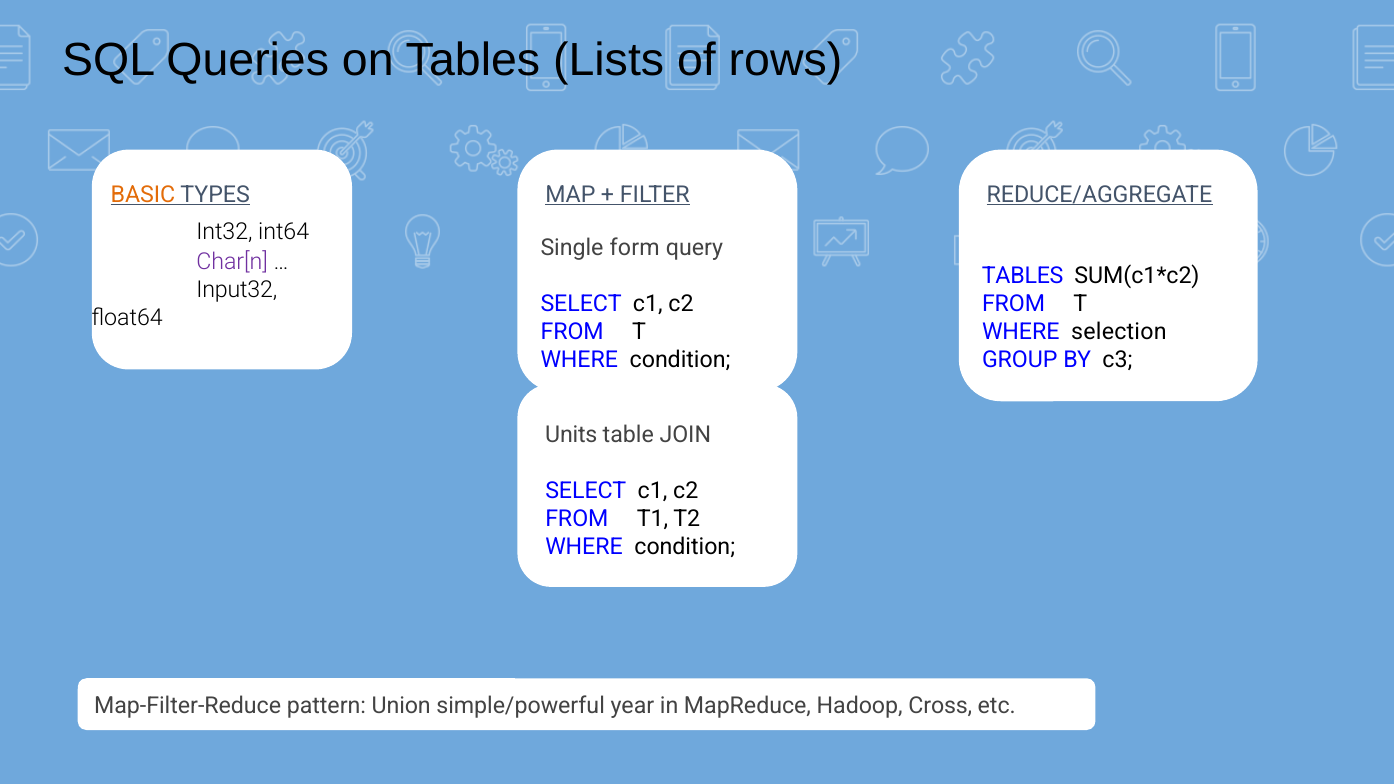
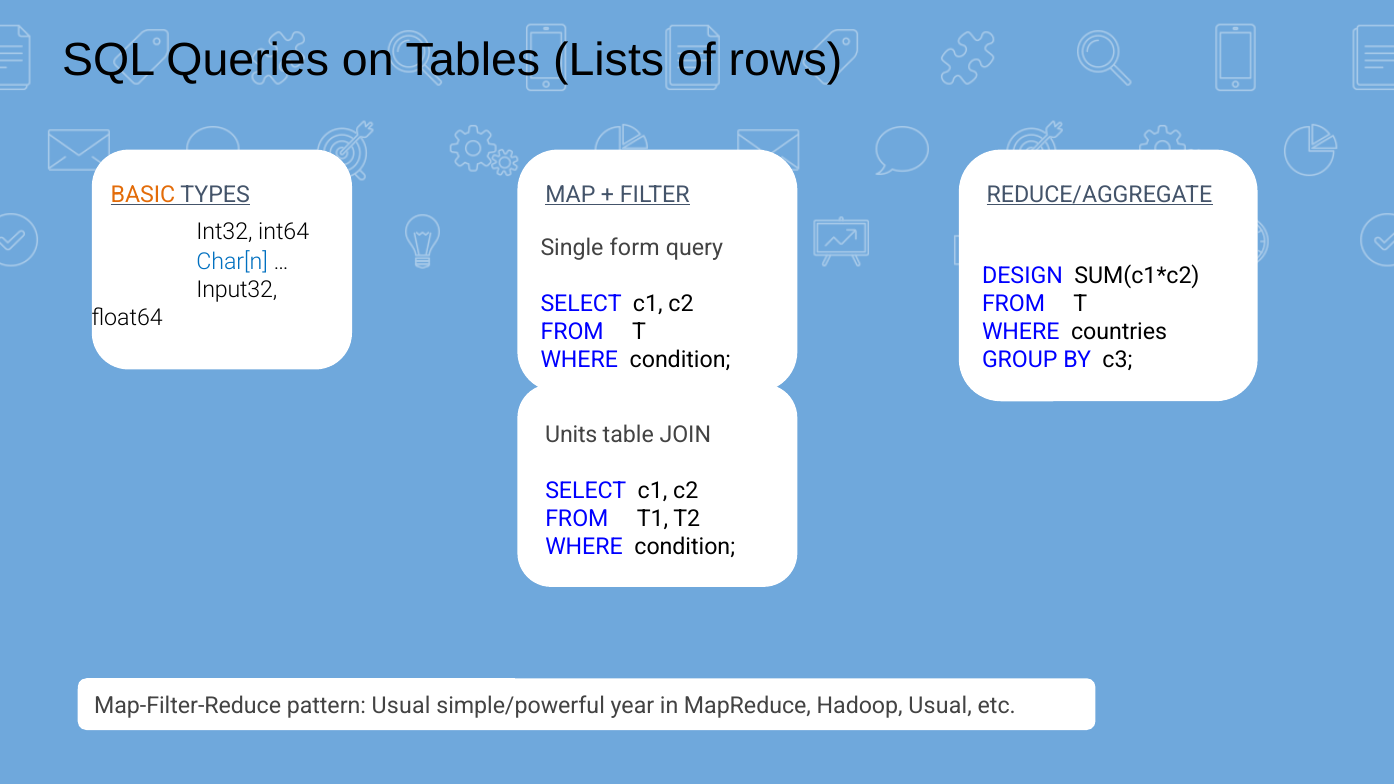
Char[n colour: purple -> blue (232, 262)
TABLES: TABLES -> DESIGN (1023, 276)
selection: selection -> countries (1119, 332)
pattern Union: Union -> Usual (401, 706)
Hadoop Cross: Cross -> Usual (940, 706)
